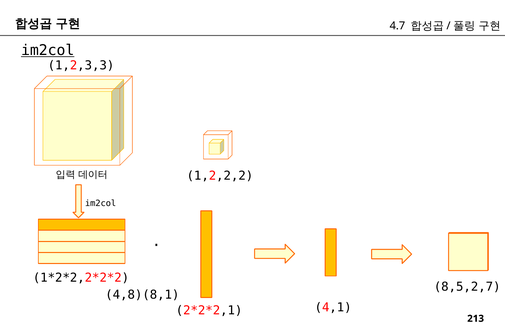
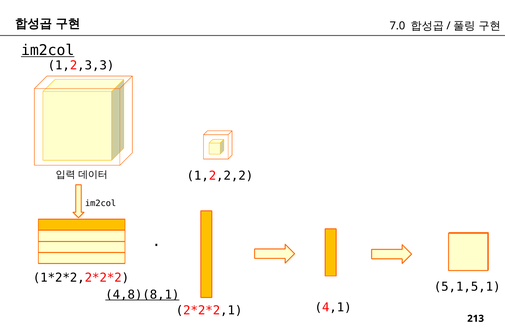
4.7: 4.7 -> 7.0 (397, 26)
8,5,2,7: 8,5,2,7 -> 5,1,5,1 (467, 287)
4,8)(8,1 underline: none -> present (142, 294)
